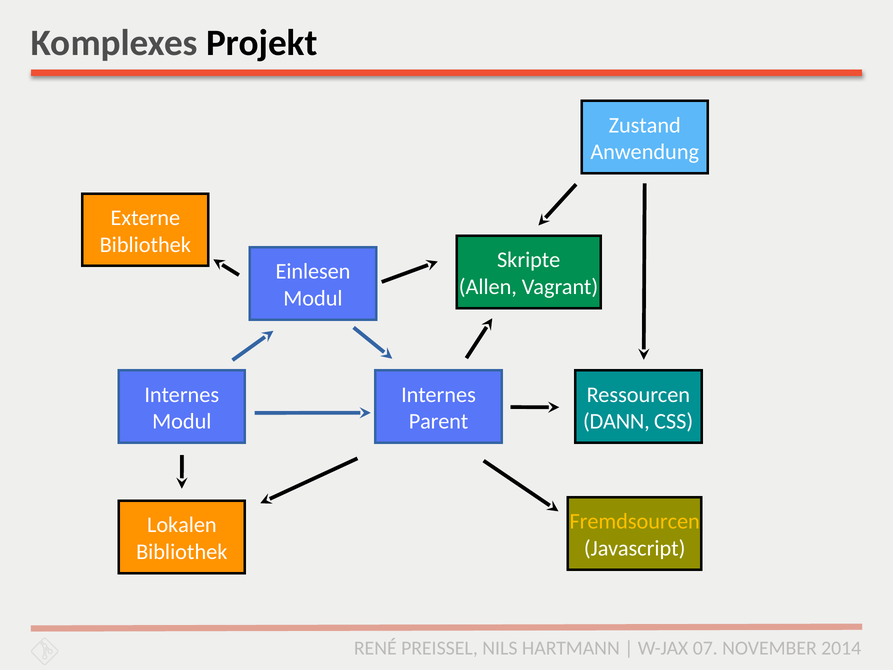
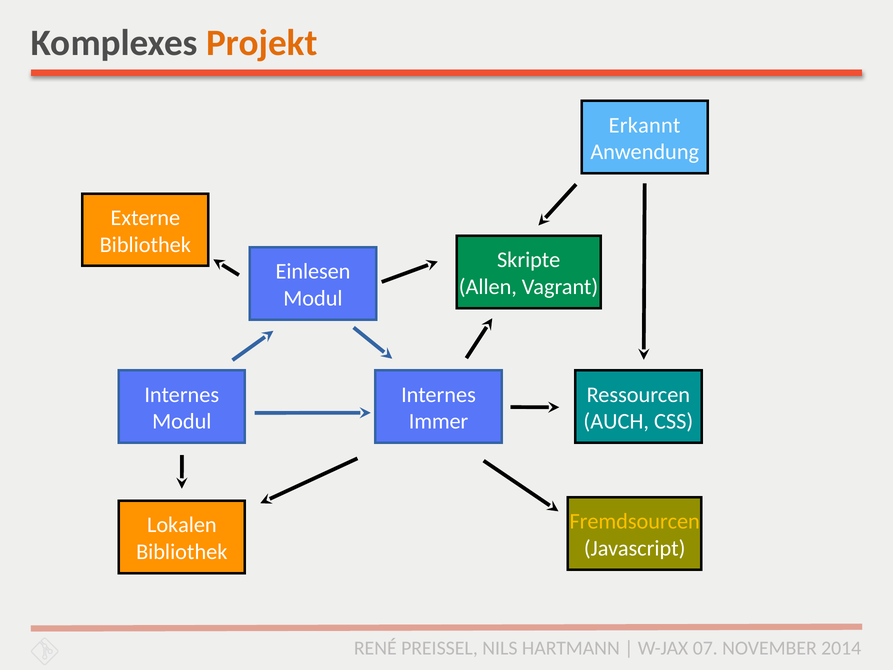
Projekt colour: black -> orange (262, 43)
Zustand: Zustand -> Erkannt (645, 125)
Parent: Parent -> Immer (439, 421)
DANN: DANN -> AUCH (616, 421)
